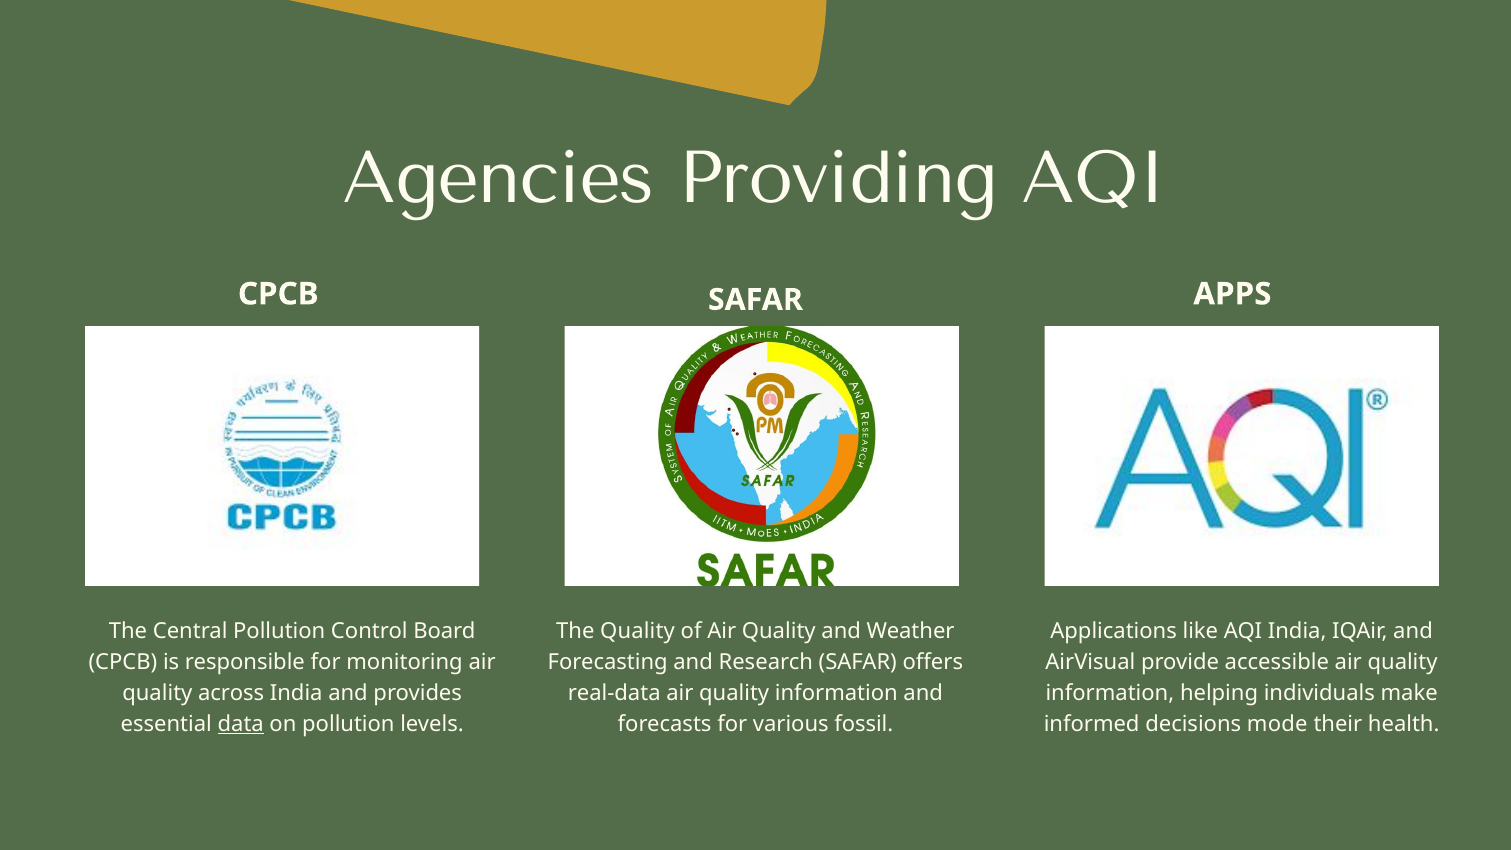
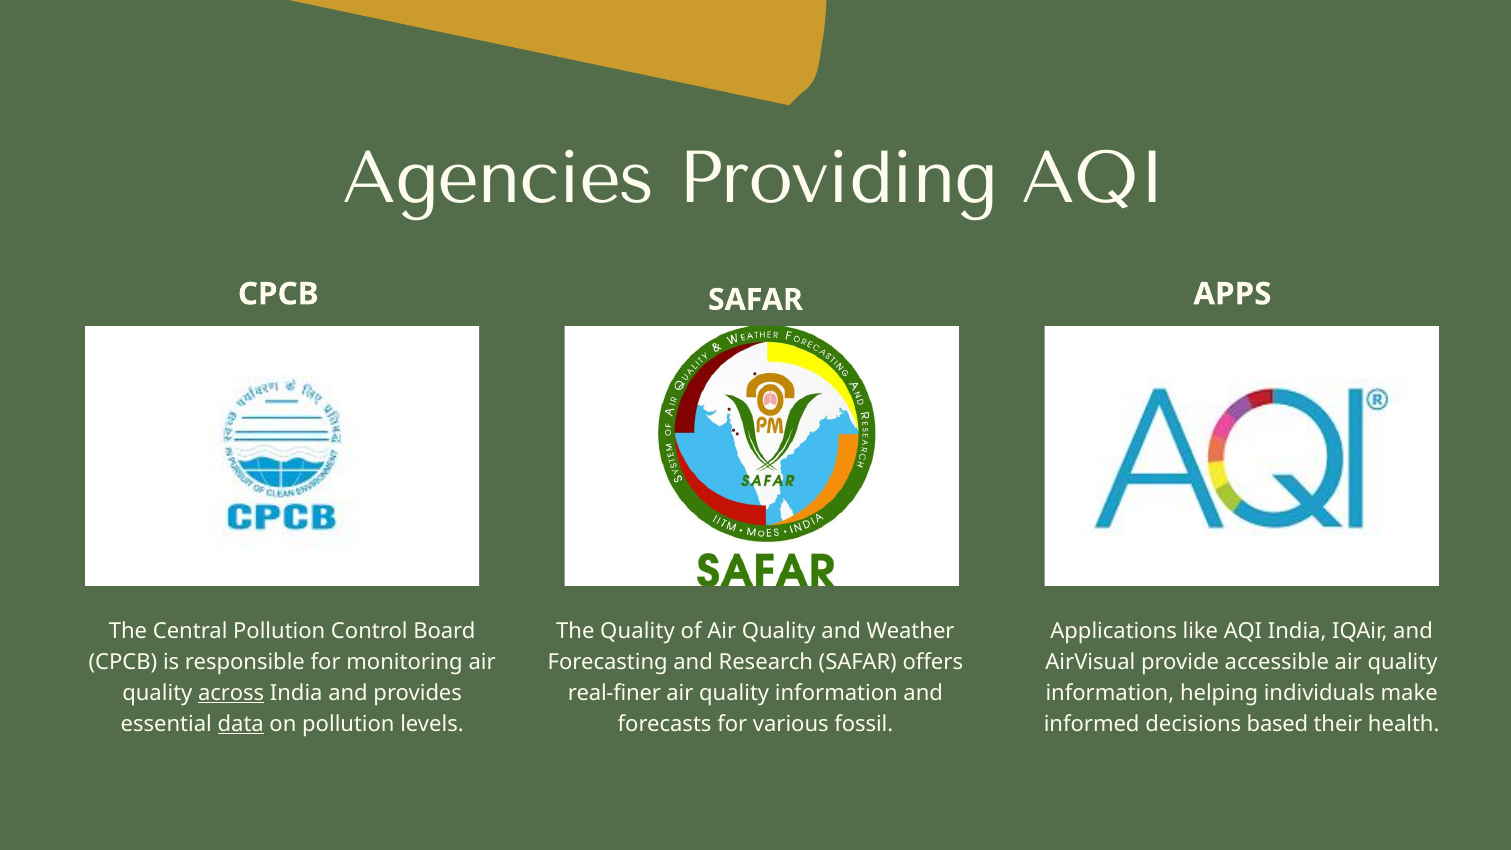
across underline: none -> present (231, 693)
real-data: real-data -> real-finer (614, 693)
mode: mode -> based (1277, 724)
